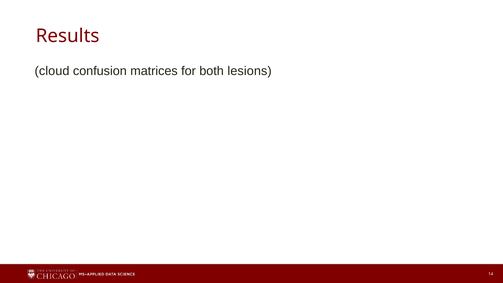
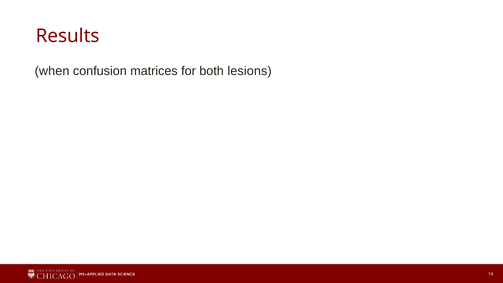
cloud: cloud -> when (52, 71)
